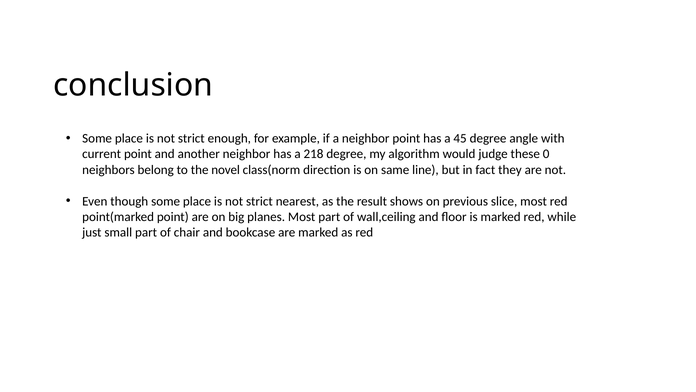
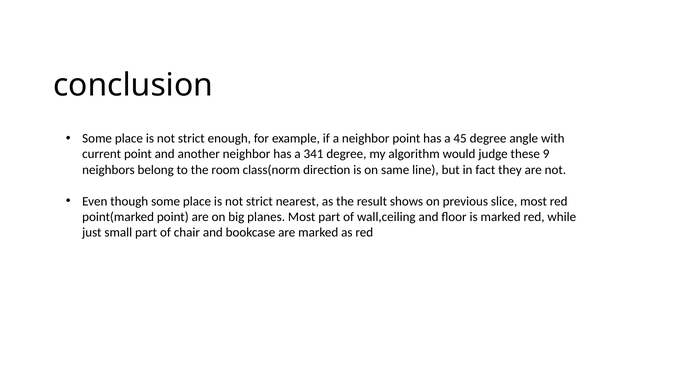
218: 218 -> 341 (314, 154)
0: 0 -> 9 (546, 154)
novel: novel -> room (226, 170)
